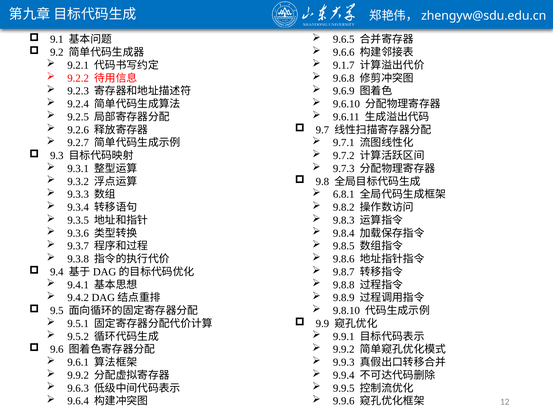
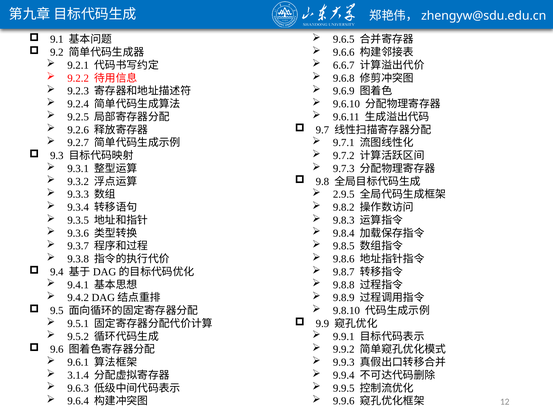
9.1.7: 9.1.7 -> 6.6.7 (344, 65)
6.8.1: 6.8.1 -> 2.9.5 (344, 194)
9.9.2: 9.9.2 -> 3.1.4 (78, 375)
